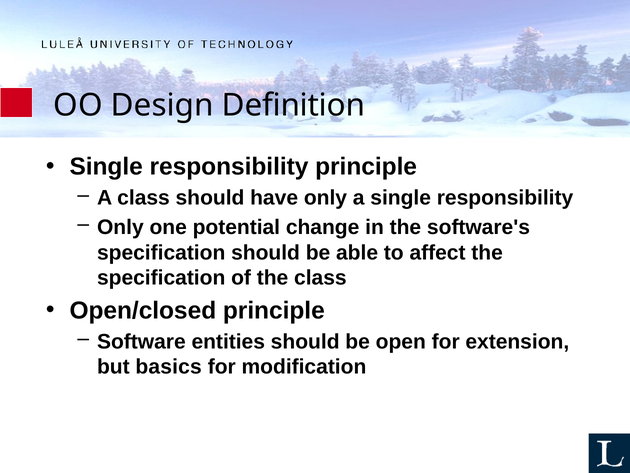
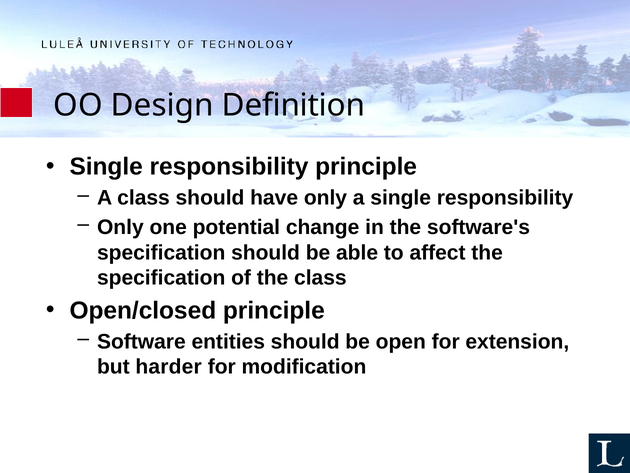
basics: basics -> harder (169, 367)
